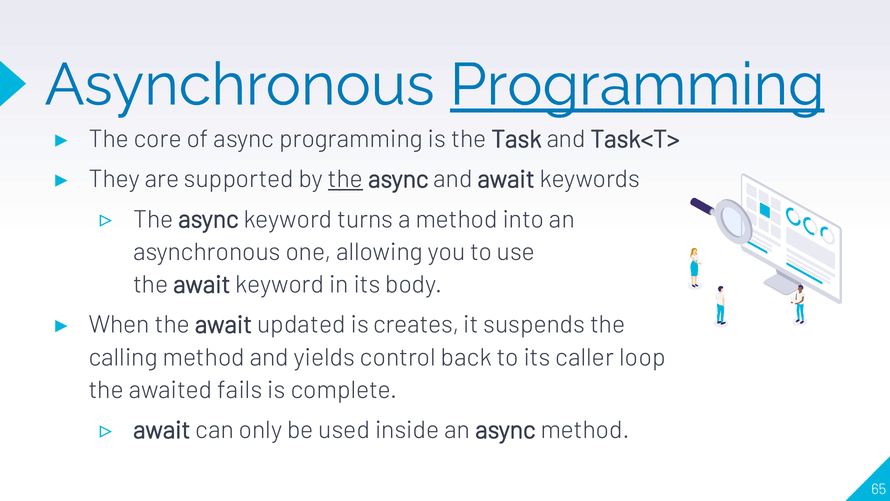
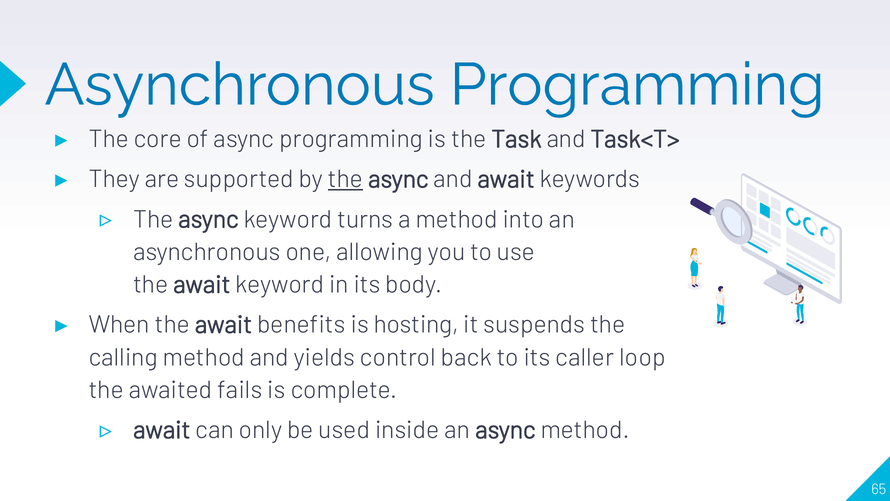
Programming underline: present -> none (637, 85)
updated: updated -> benefits (301, 325)
creates: creates -> hosting (416, 325)
